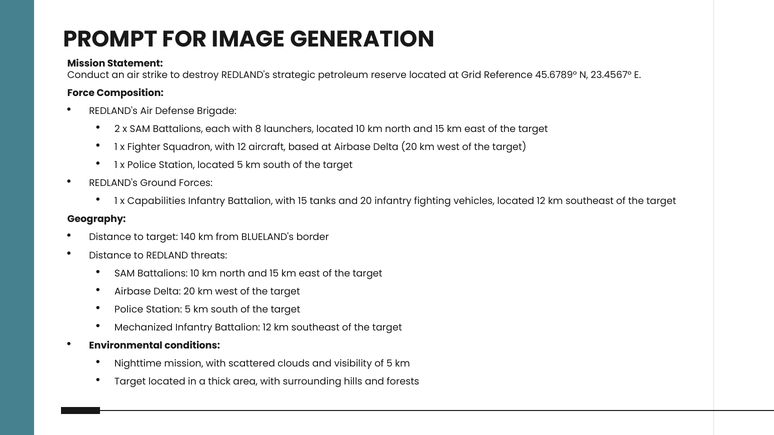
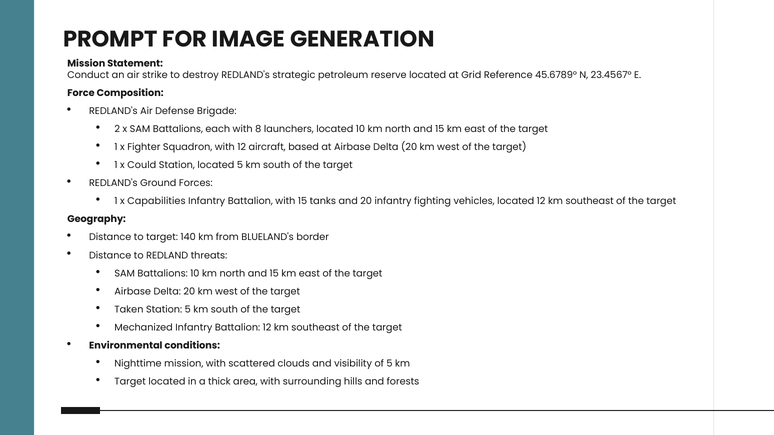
x Police: Police -> Could (142, 165)
Police: Police -> Taken (129, 310)
